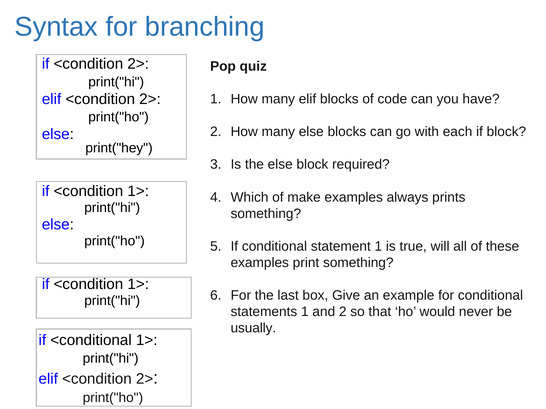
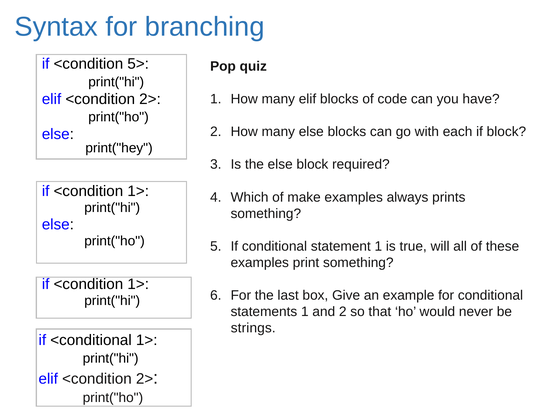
if <condition 2>: 2> -> 5> (138, 64)
usually: usually -> strings (253, 328)
